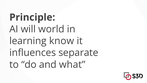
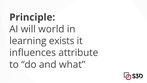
know: know -> exists (62, 41)
separate: separate -> attribute (78, 53)
